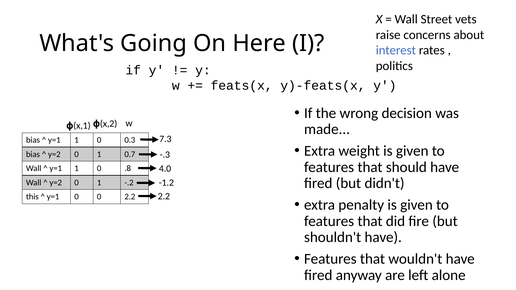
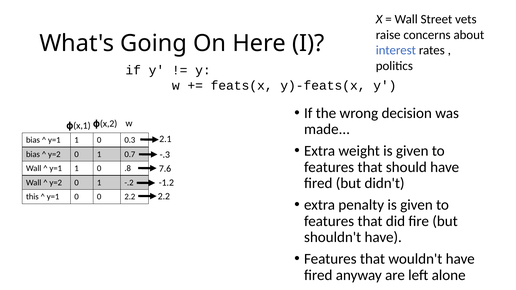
7.3: 7.3 -> 2.1 (165, 139)
4.0: 4.0 -> 7.6 (165, 169)
